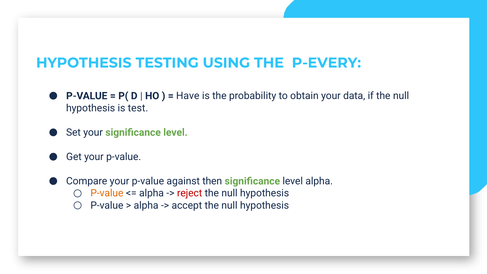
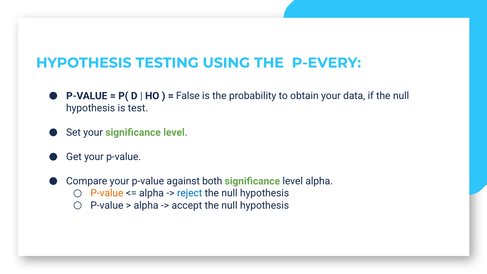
Have: Have -> False (188, 96)
then: then -> both (212, 181)
reject colour: red -> blue (190, 193)
